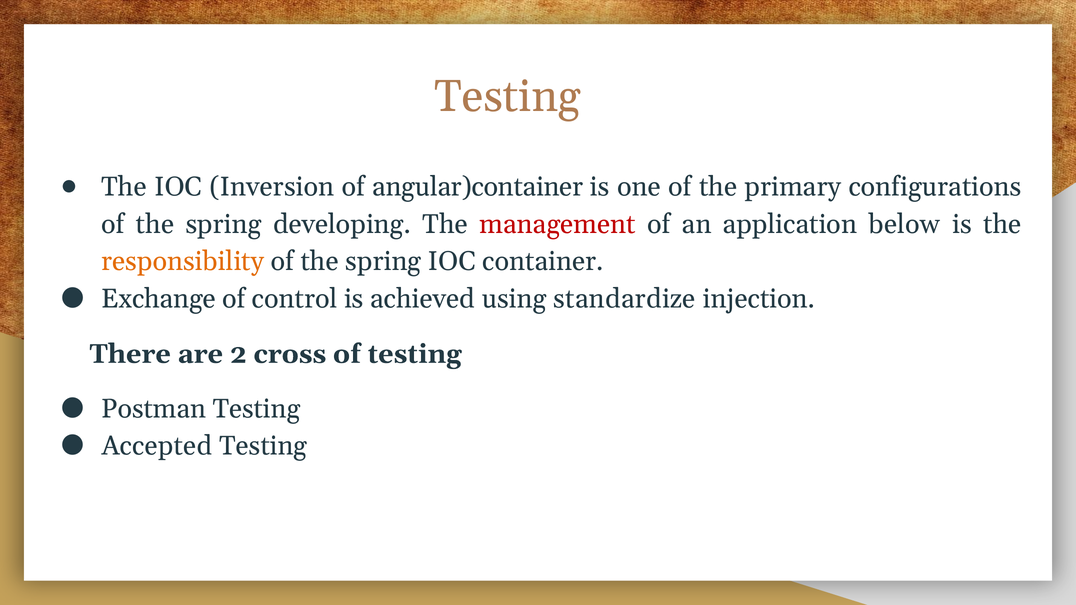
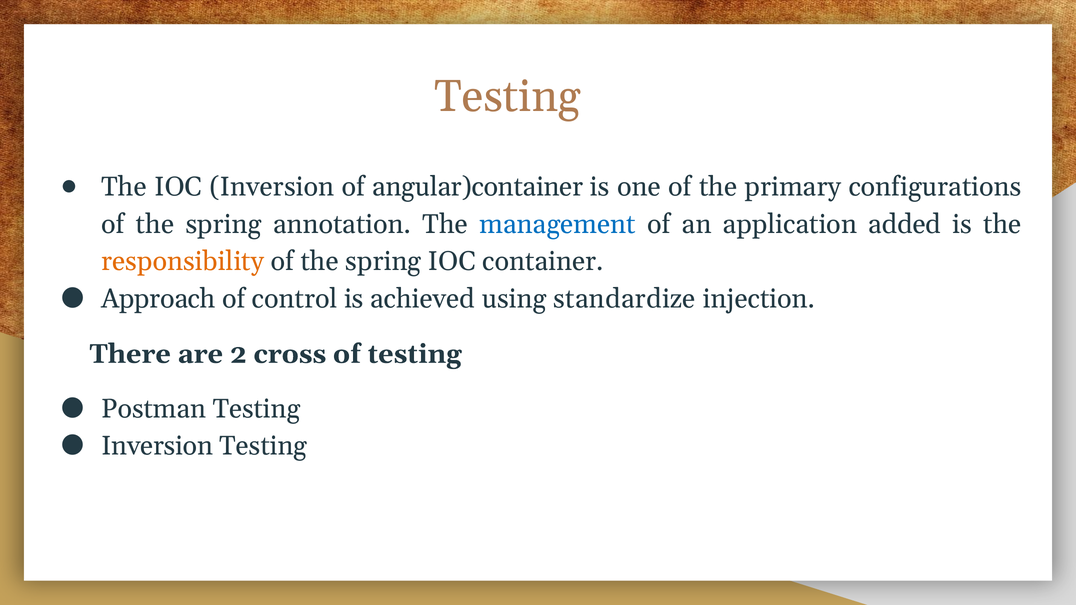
developing: developing -> annotation (342, 224)
management colour: red -> blue (558, 224)
below: below -> added (905, 224)
Exchange: Exchange -> Approach (158, 299)
Accepted: Accepted -> Inversion (157, 446)
